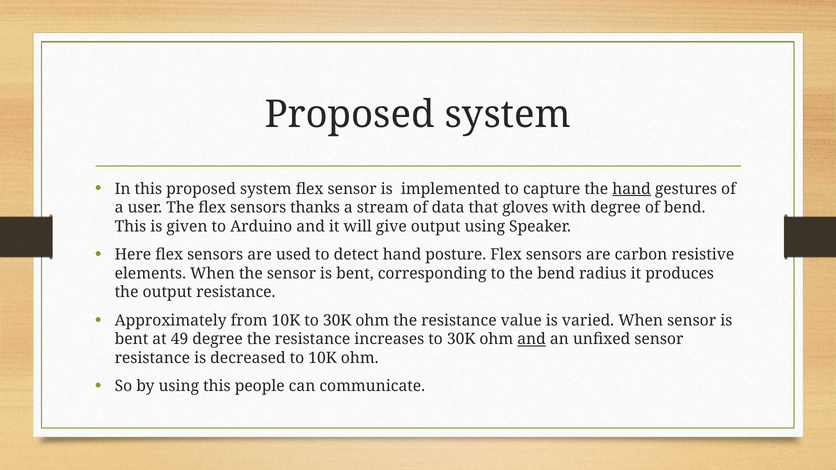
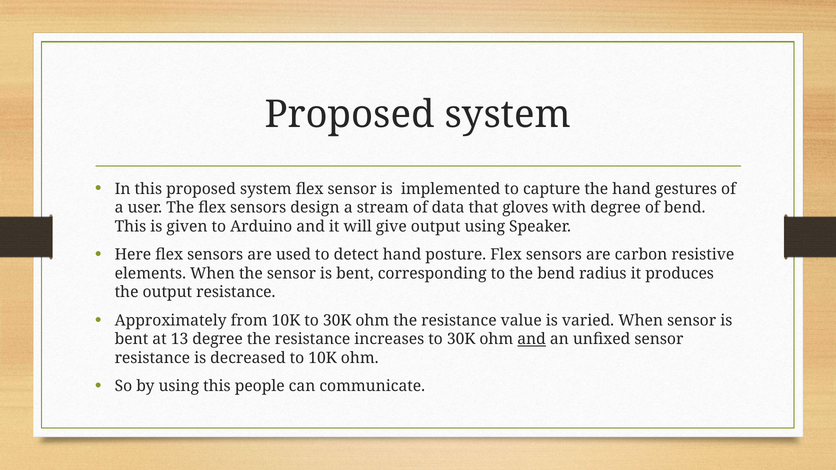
hand underline: present -> none (632, 189)
thanks: thanks -> design (315, 208)
49: 49 -> 13 (180, 339)
